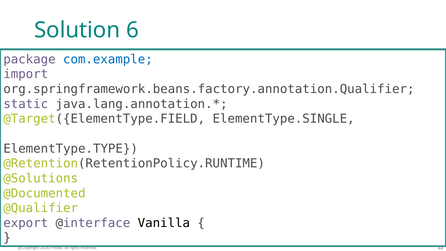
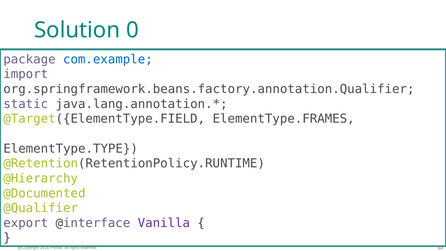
6: 6 -> 0 (132, 30)
ElementType.SINGLE: ElementType.SINGLE -> ElementType.FRAMES (284, 119)
@Solutions: @Solutions -> @Hierarchy (41, 178)
Vanilla colour: black -> purple (164, 223)
